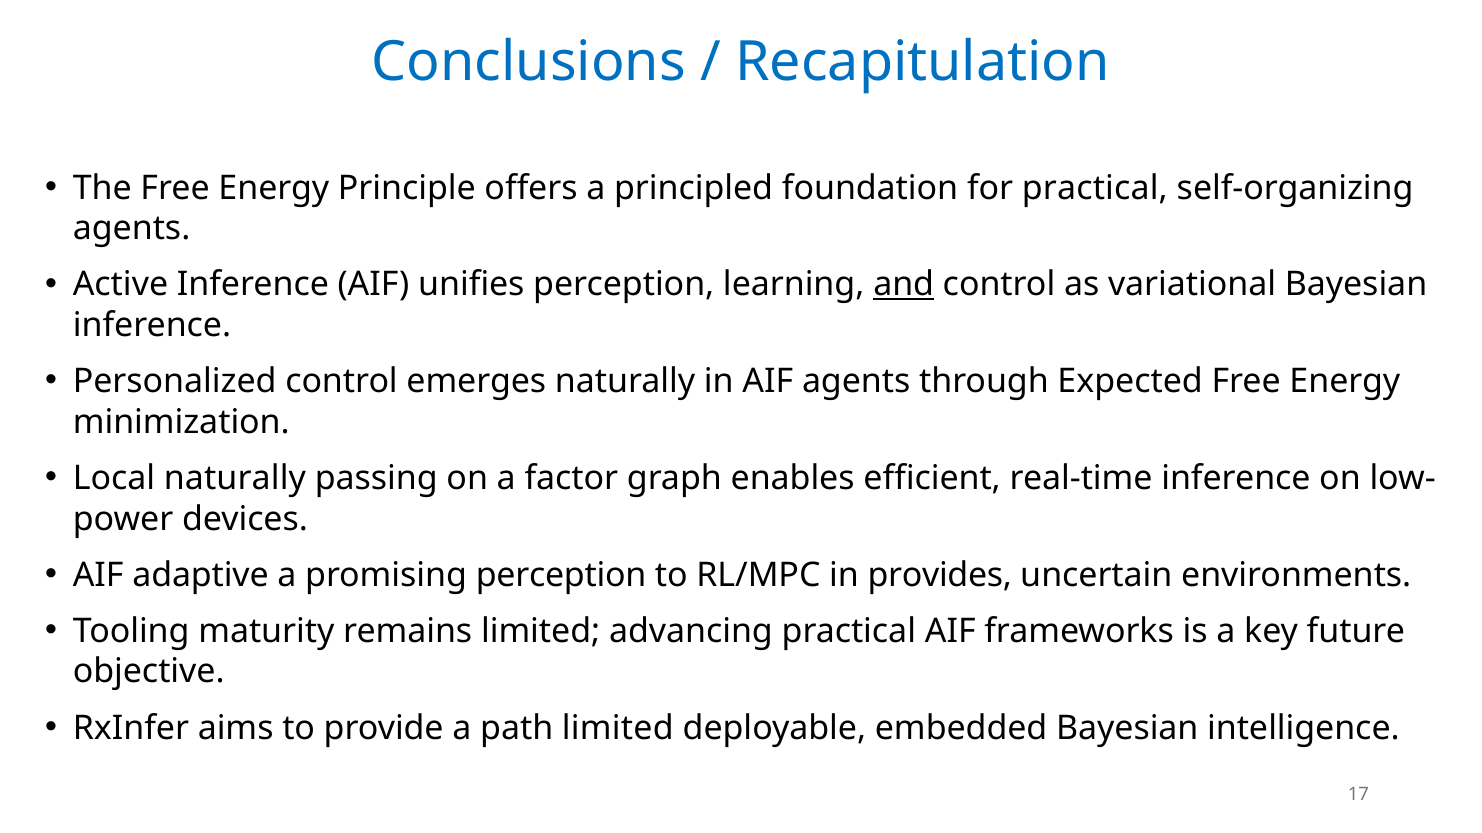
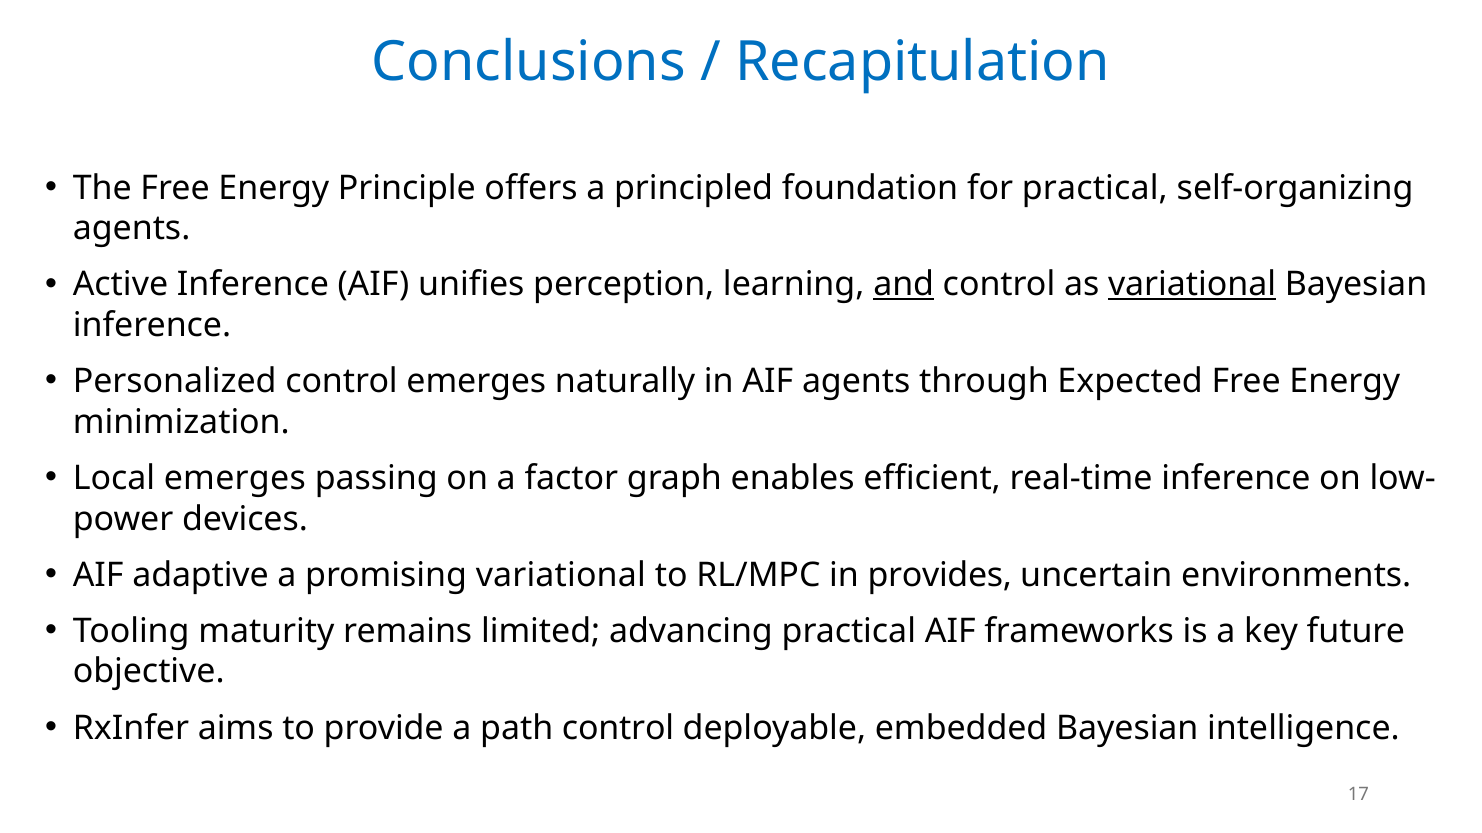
variational underline: none -> present (1192, 285)
Local naturally: naturally -> emerges (235, 479)
promising perception: perception -> variational (561, 575)
path limited: limited -> control (618, 728)
